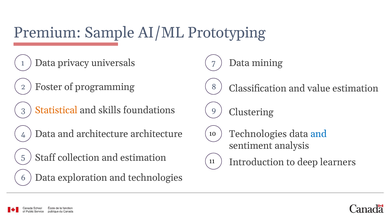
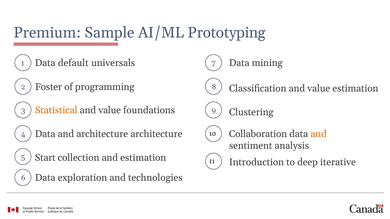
privacy: privacy -> default (73, 63)
skills: skills -> value (110, 110)
Technologies: Technologies -> Collaboration (258, 134)
and colour: blue -> orange (319, 134)
Staff: Staff -> Start (45, 158)
learners: learners -> iterative (338, 162)
